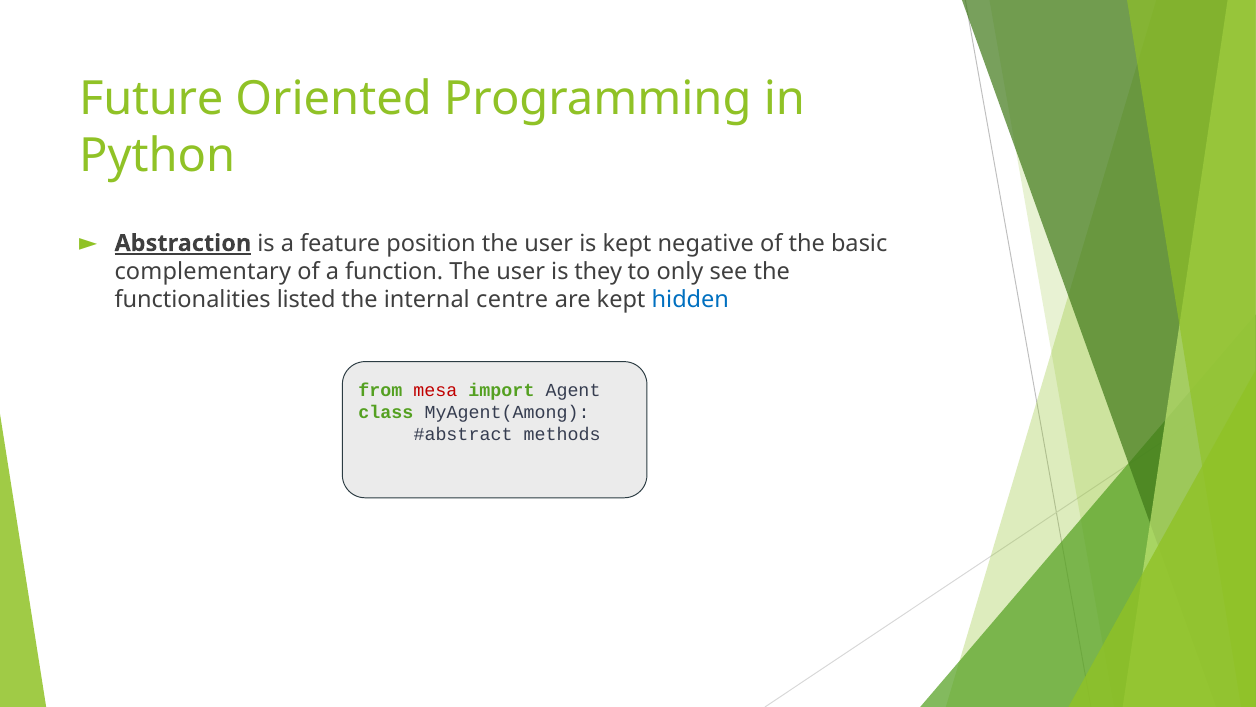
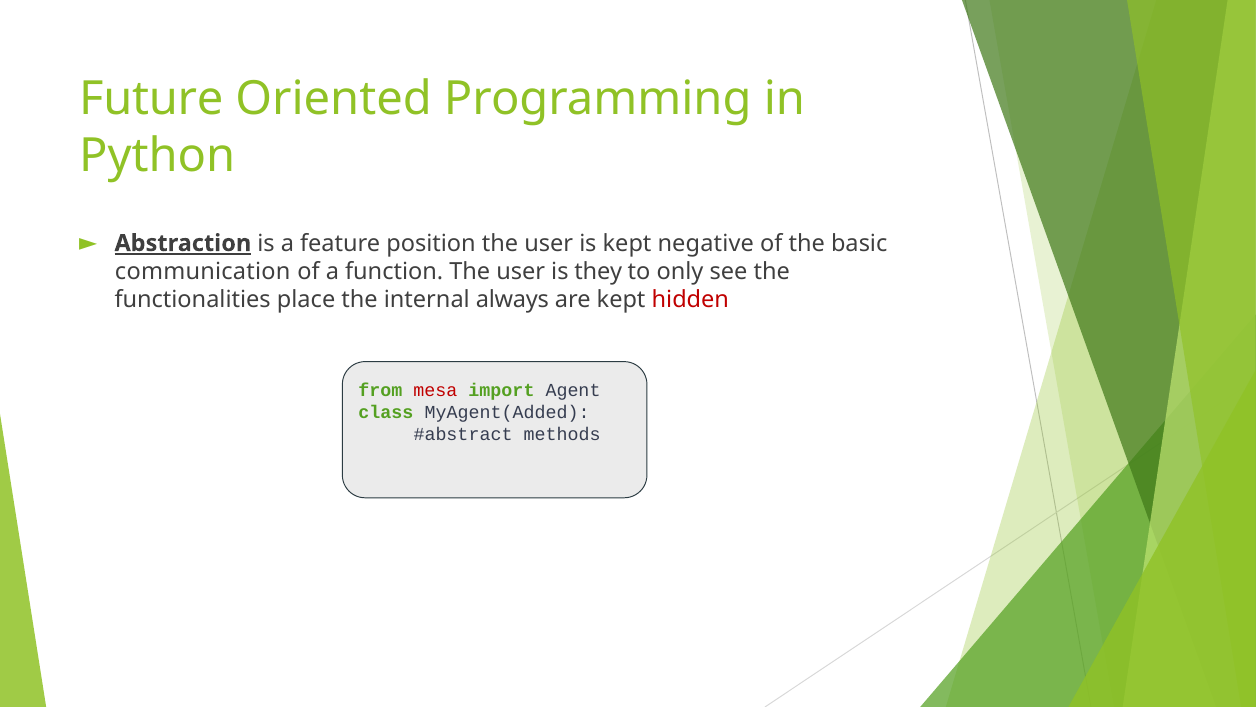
complementary: complementary -> communication (203, 271)
listed: listed -> place (306, 300)
centre: centre -> always (512, 300)
hidden colour: blue -> red (690, 300)
MyAgent(Among: MyAgent(Among -> MyAgent(Added (507, 412)
